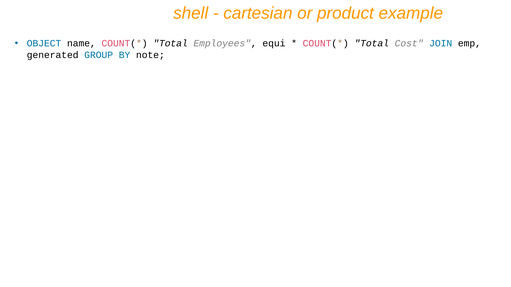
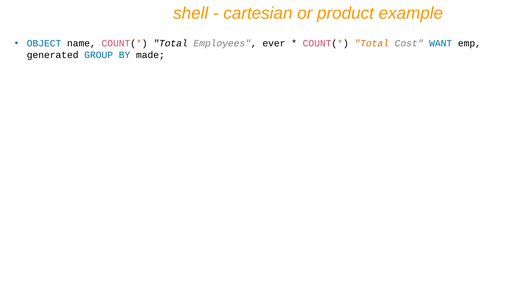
equi: equi -> ever (274, 44)
Total colour: black -> orange (372, 44)
JOIN: JOIN -> WANT (441, 44)
note: note -> made (150, 55)
